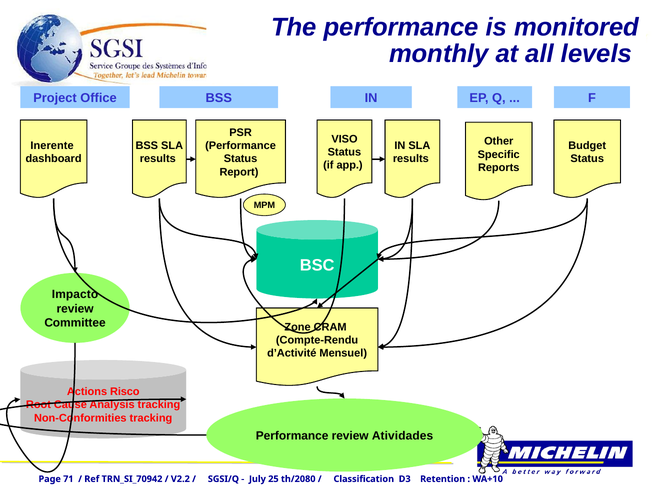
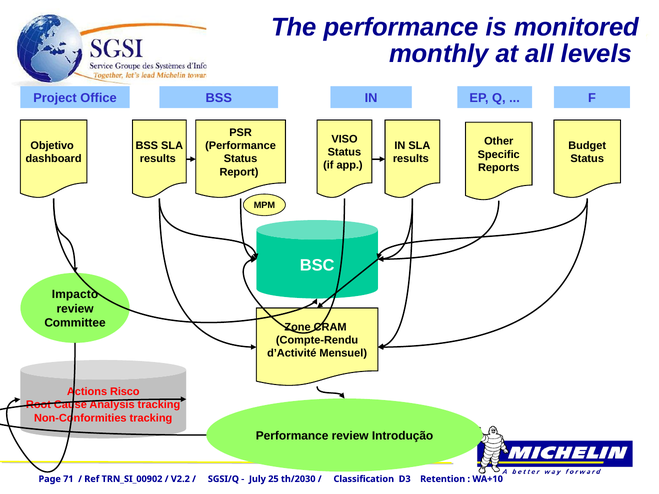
Inerente: Inerente -> Objetivo (52, 146)
Atividades: Atividades -> Introdução (403, 436)
TRN_SI_70942: TRN_SI_70942 -> TRN_SI_00902 (132, 479)
th/2080: th/2080 -> th/2030 (298, 479)
